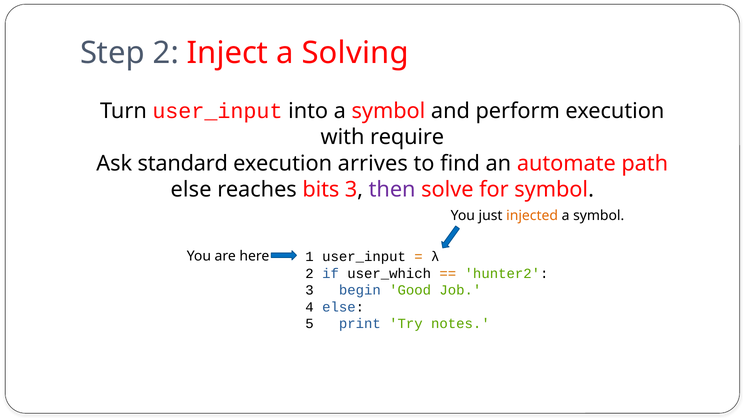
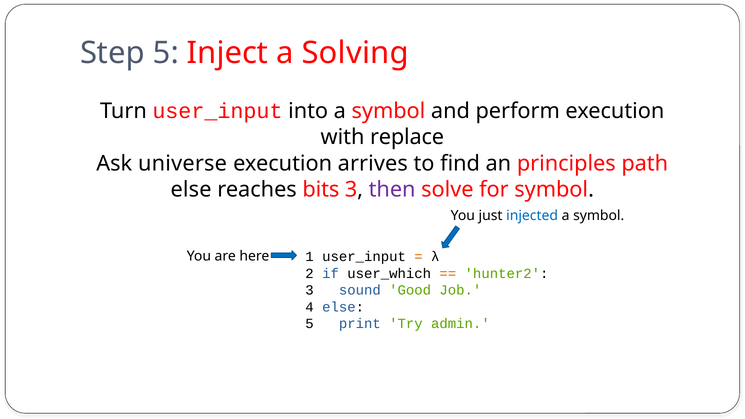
Step 2: 2 -> 5 (166, 53)
require: require -> replace (407, 137)
standard: standard -> universe (183, 163)
automate: automate -> principles (566, 163)
injected colour: orange -> blue (532, 216)
begin: begin -> sound (360, 290)
notes: notes -> admin (460, 324)
